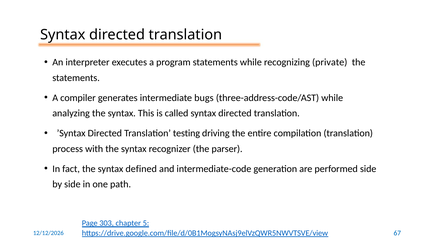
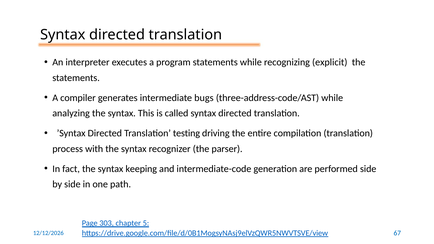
private: private -> explicit (330, 62)
defined: defined -> keeping (141, 169)
